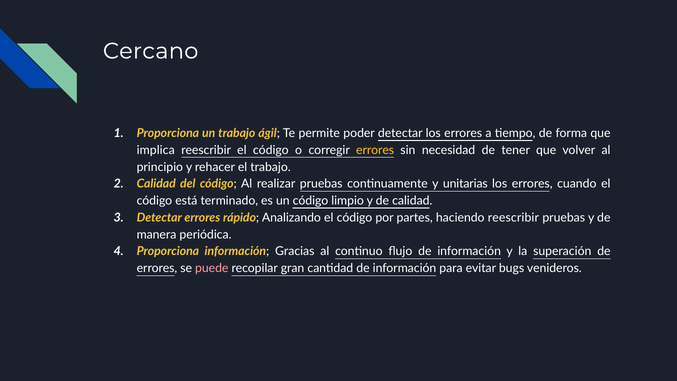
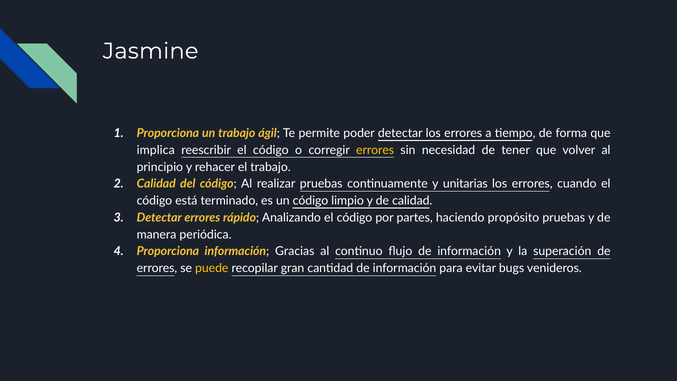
Cercano: Cercano -> Jasmine (151, 51)
haciendo reescribir: reescribir -> propósito (513, 218)
puede colour: pink -> yellow (212, 268)
